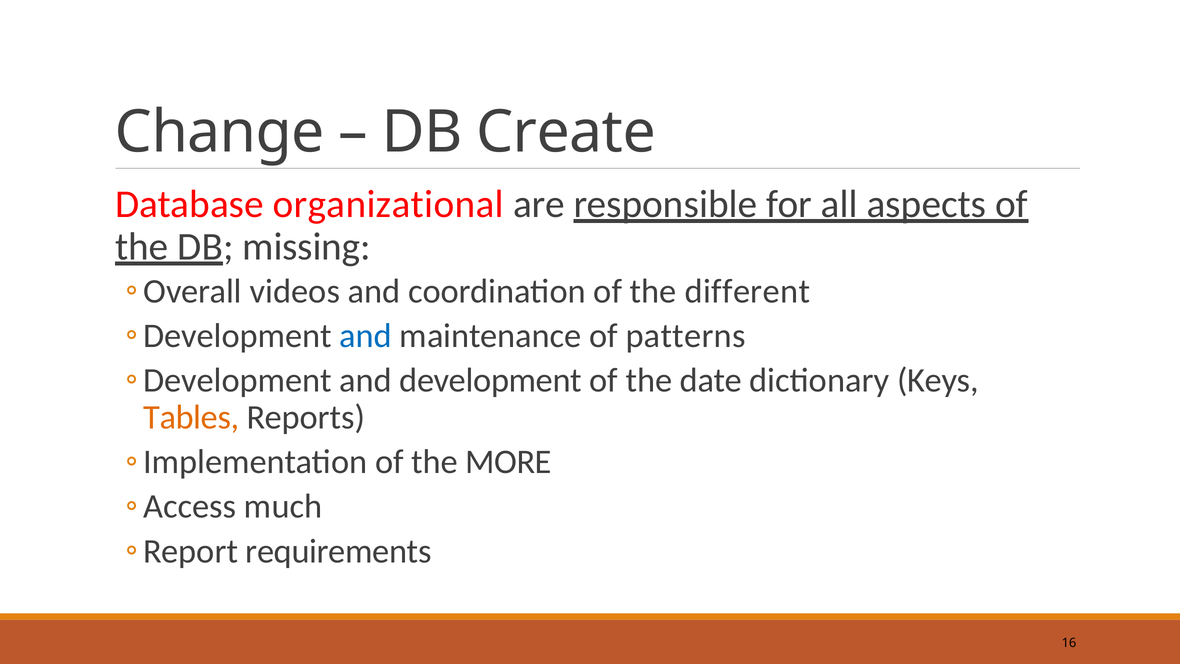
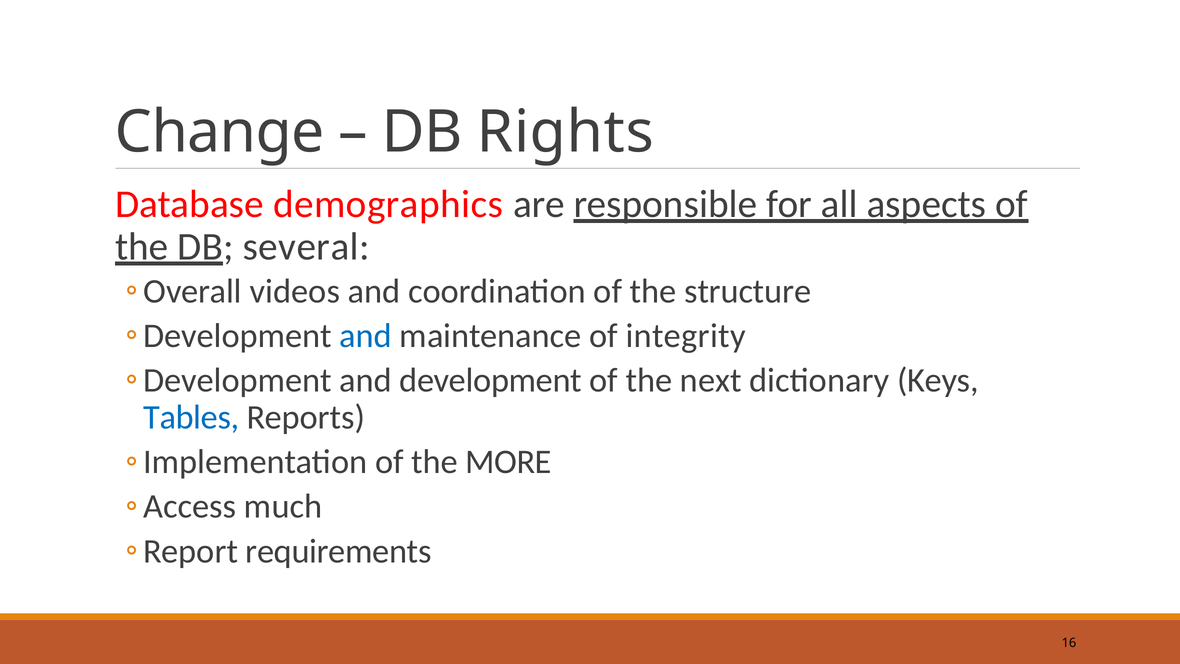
Create: Create -> Rights (565, 132)
organizational: organizational -> demographics (388, 204)
missing: missing -> several (306, 247)
different: different -> structure (748, 291)
patterns: patterns -> integrity (686, 336)
date: date -> next (711, 380)
Tables colour: orange -> blue (191, 417)
